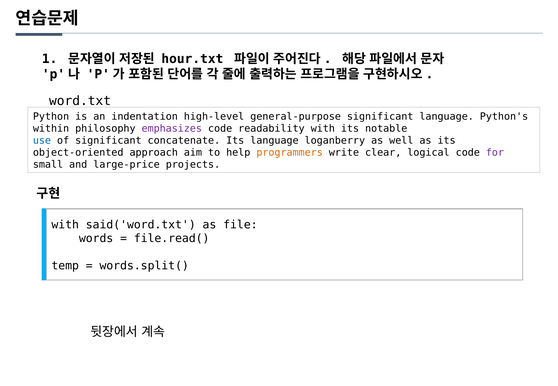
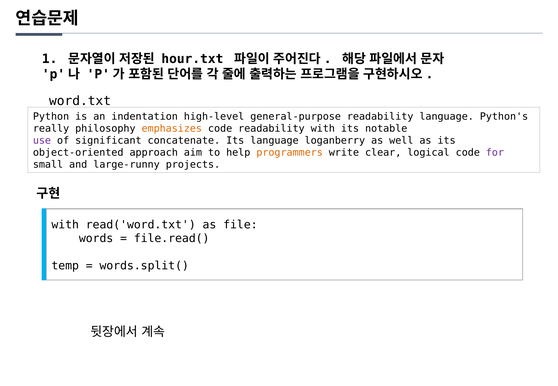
general-purpose significant: significant -> readability (380, 117)
within: within -> really (51, 129)
emphasizes colour: purple -> orange (172, 129)
use colour: blue -> purple (42, 141)
large-price: large-price -> large-runny (127, 165)
said('word.txt: said('word.txt -> read('word.txt (141, 225)
